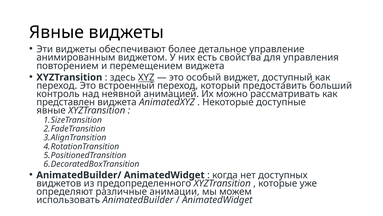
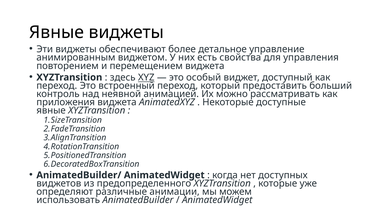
представлен: представлен -> приложения (66, 102)
